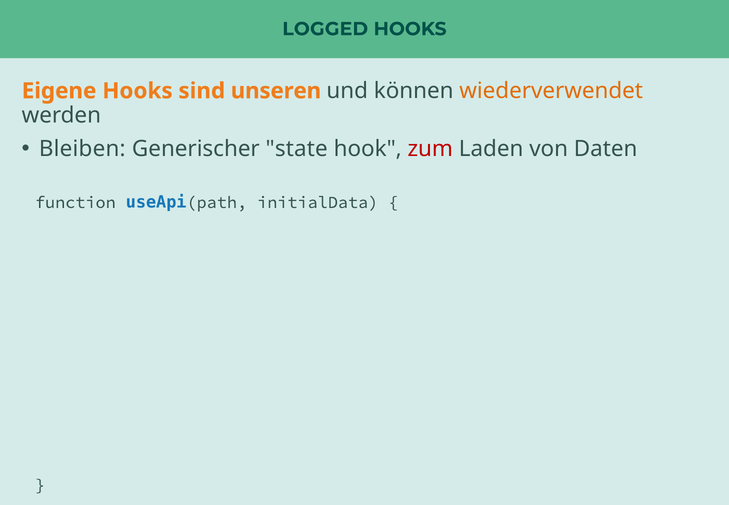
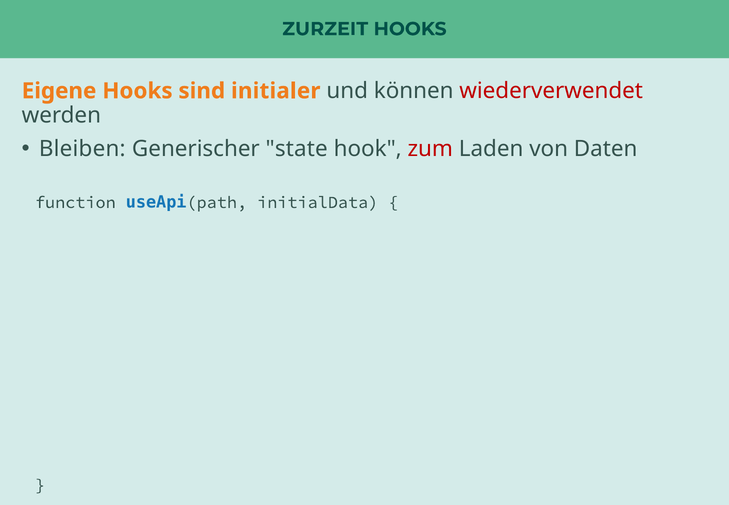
LOGGED: LOGGED -> ZURZEIT (325, 29)
unseren: unseren -> initialer (276, 91)
wiederverwendet colour: orange -> red (551, 91)
